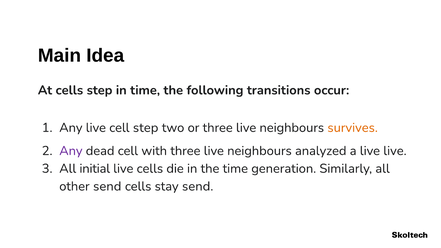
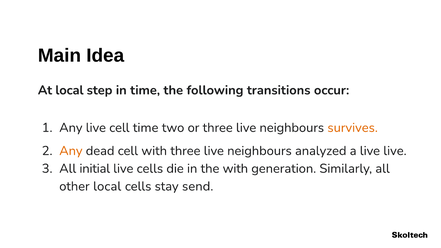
At cells: cells -> local (69, 90)
cell step: step -> time (146, 128)
Any colour: purple -> orange (71, 151)
the time: time -> with (235, 169)
other send: send -> local (107, 186)
